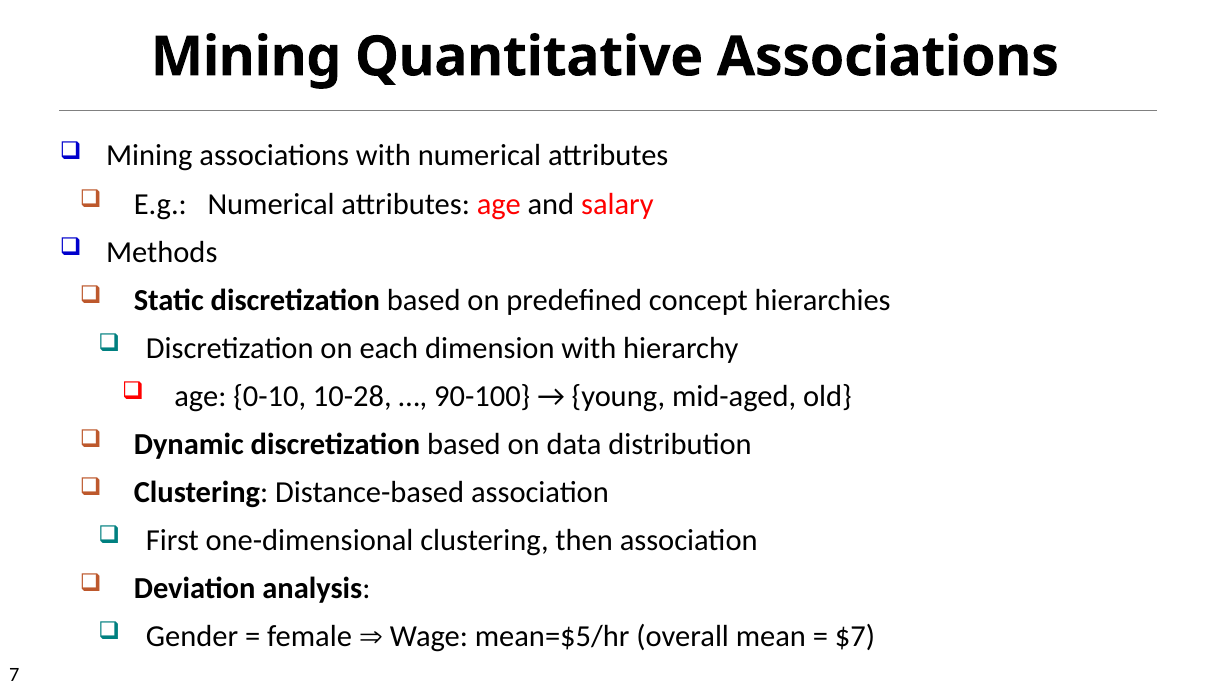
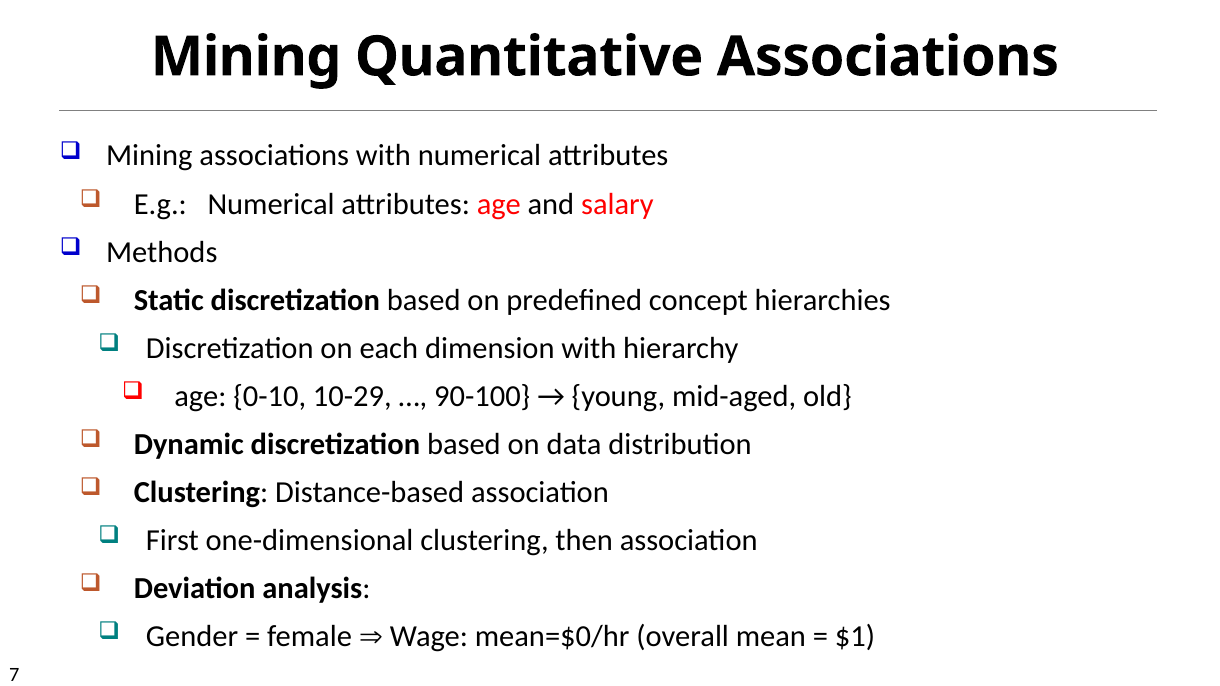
10-28: 10-28 -> 10-29 (352, 396)
mean=$5/hr: mean=$5/hr -> mean=$0/hr (552, 637)
$7: $7 -> $1 (855, 637)
